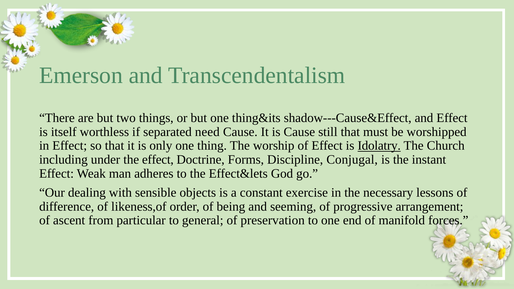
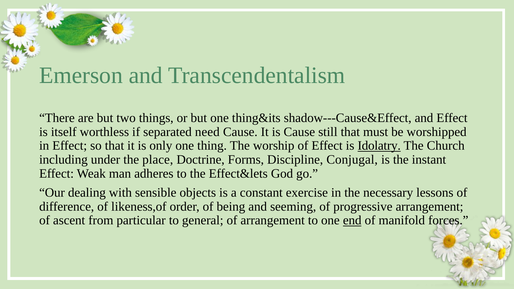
the effect: effect -> place (158, 160)
of preservation: preservation -> arrangement (273, 220)
end underline: none -> present (352, 220)
